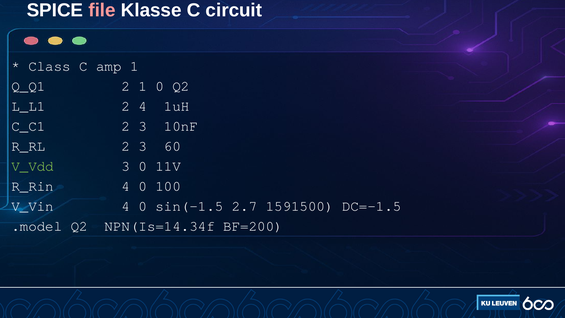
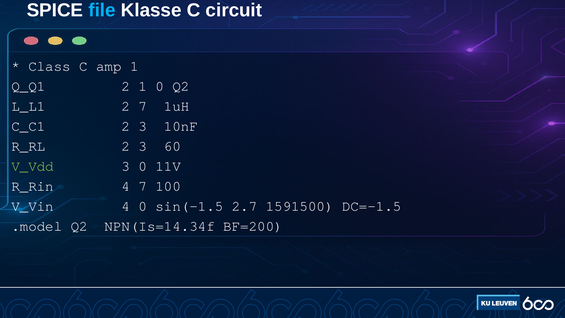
file colour: pink -> light blue (102, 10)
2 4: 4 -> 7 (143, 106)
R_Rin 4 0: 0 -> 7 (143, 186)
